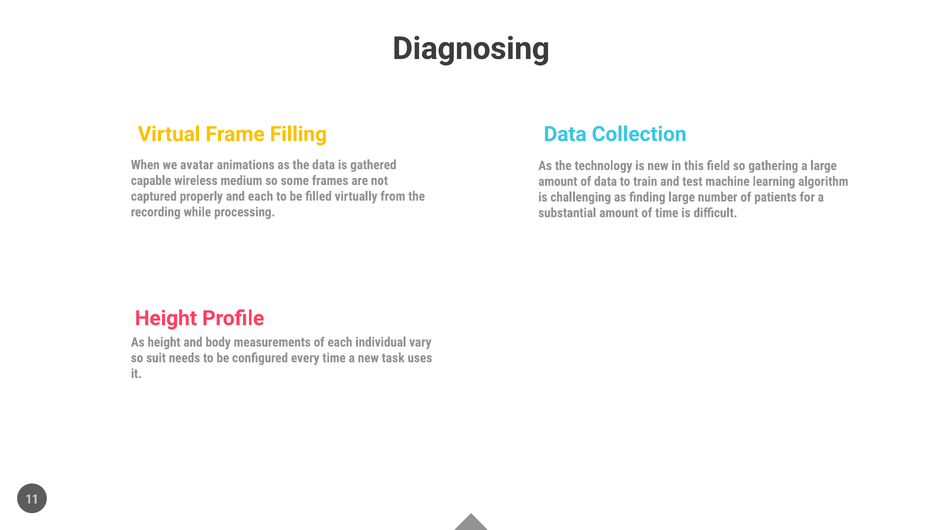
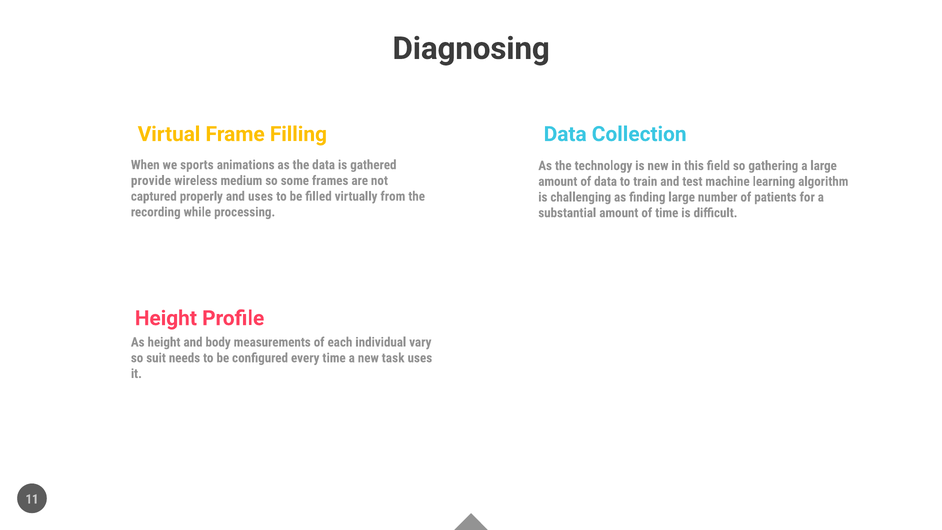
avatar: avatar -> sports (197, 165)
capable: capable -> provide (151, 181)
and each: each -> uses (261, 196)
